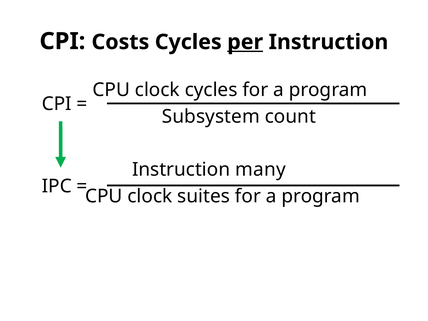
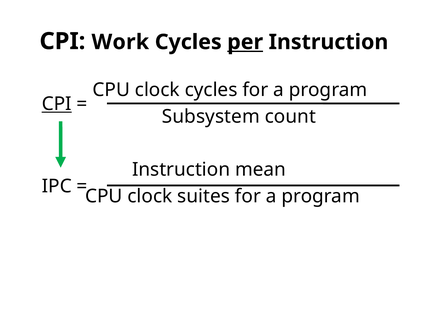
Costs: Costs -> Work (120, 42)
CPI underline: none -> present (57, 104)
many: many -> mean (261, 170)
